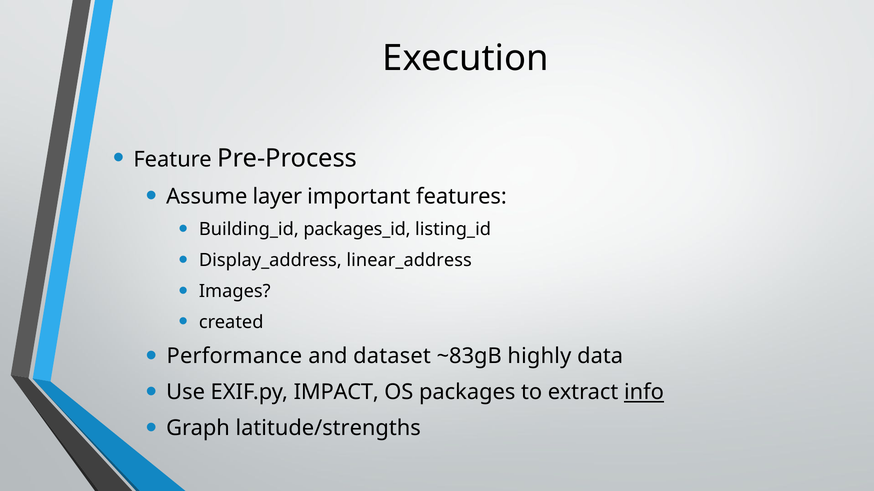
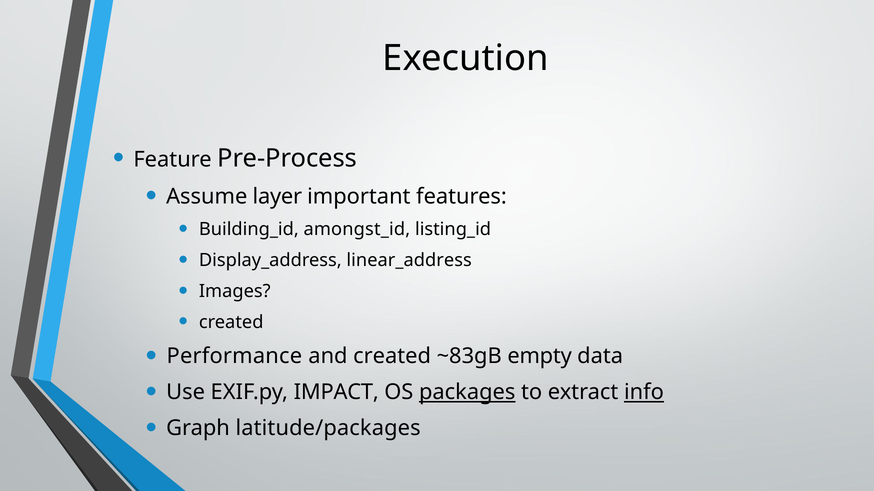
packages_id: packages_id -> amongst_id (357, 230)
and dataset: dataset -> created (392, 357)
highly: highly -> empty (540, 357)
packages underline: none -> present (467, 393)
latitude/strengths: latitude/strengths -> latitude/packages (328, 429)
